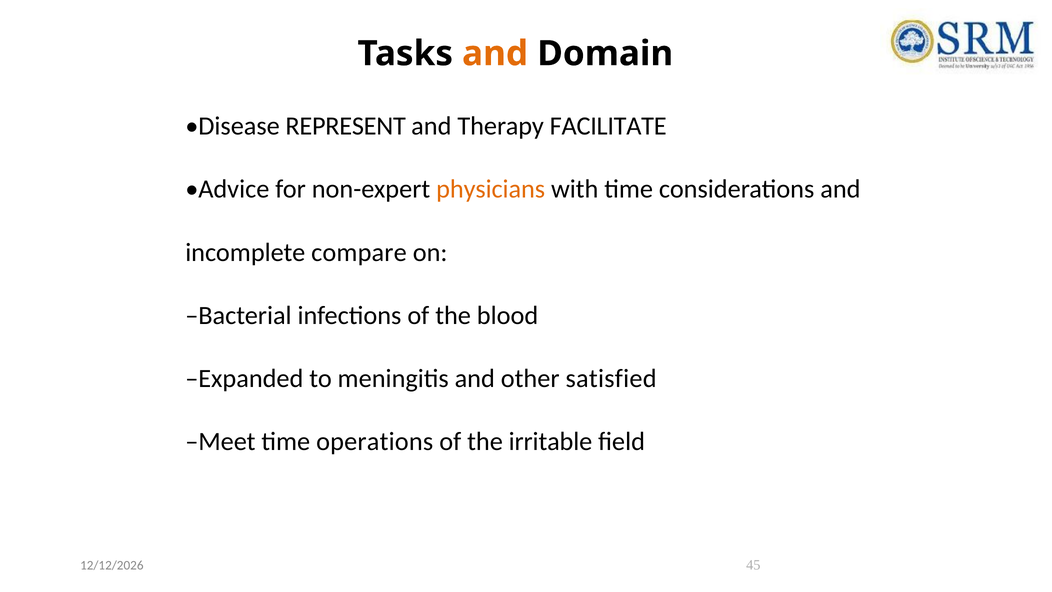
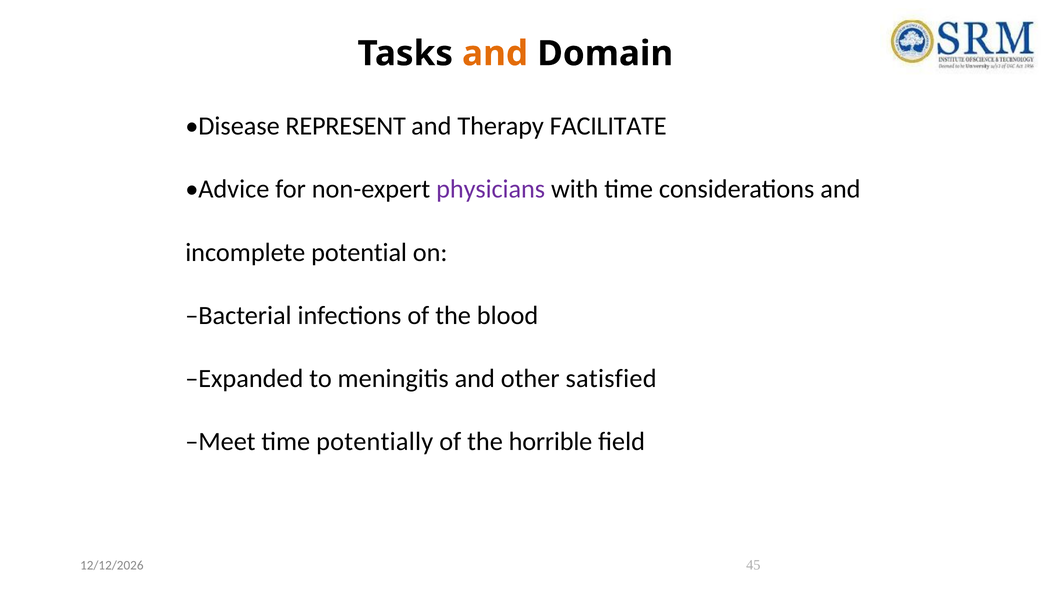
physicians colour: orange -> purple (491, 189)
compare: compare -> potential (359, 252)
operations: operations -> potentially (375, 442)
irritable: irritable -> horrible (550, 442)
